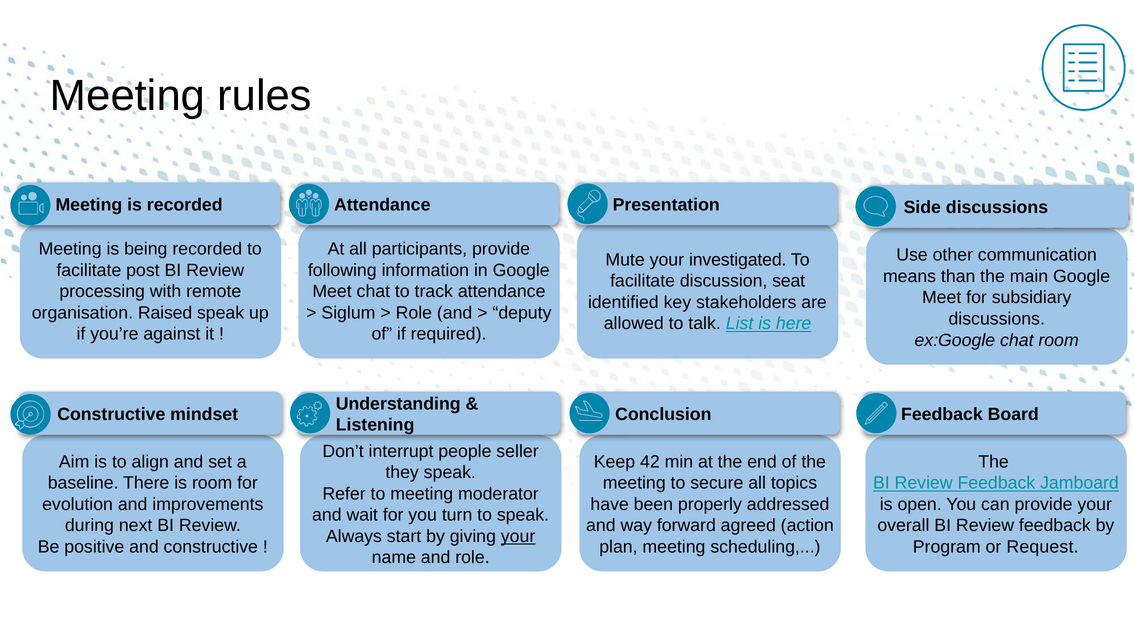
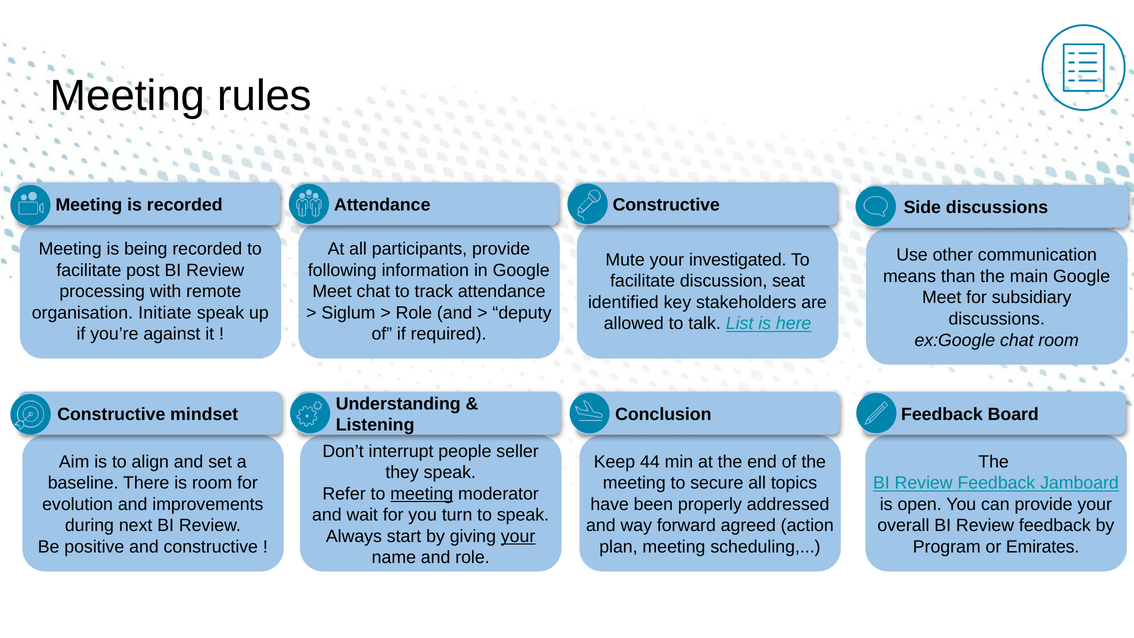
Presentation: Presentation -> Constructive (666, 205)
Raised: Raised -> Initiate (165, 313)
42: 42 -> 44 (650, 462)
meeting underline: none -> present (422, 494)
Request: Request -> Emirates (1043, 547)
